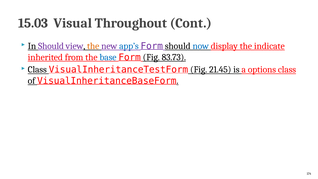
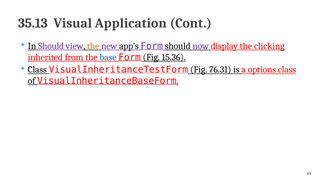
15.03: 15.03 -> 35.13 (33, 23)
Throughout: Throughout -> Application (131, 23)
app’s colour: blue -> black (129, 46)
now colour: blue -> purple (201, 46)
indicate: indicate -> clicking (269, 46)
83.73: 83.73 -> 15.36 (174, 57)
21.45: 21.45 -> 76.31 (220, 70)
